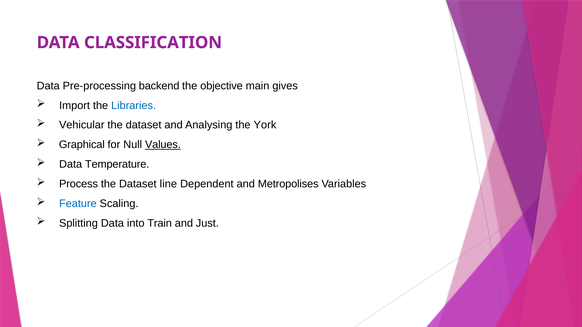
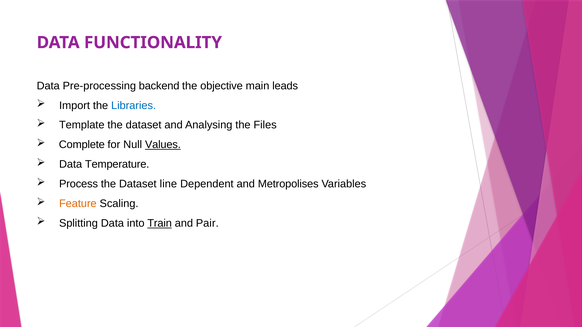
CLASSIFICATION: CLASSIFICATION -> FUNCTIONALITY (153, 43)
gives: gives -> leads (285, 86)
Vehicular: Vehicular -> Template (82, 125)
York: York -> Files (265, 125)
Graphical: Graphical -> Complete (82, 145)
Feature colour: blue -> orange (78, 204)
Train underline: none -> present (160, 223)
Just: Just -> Pair (207, 223)
